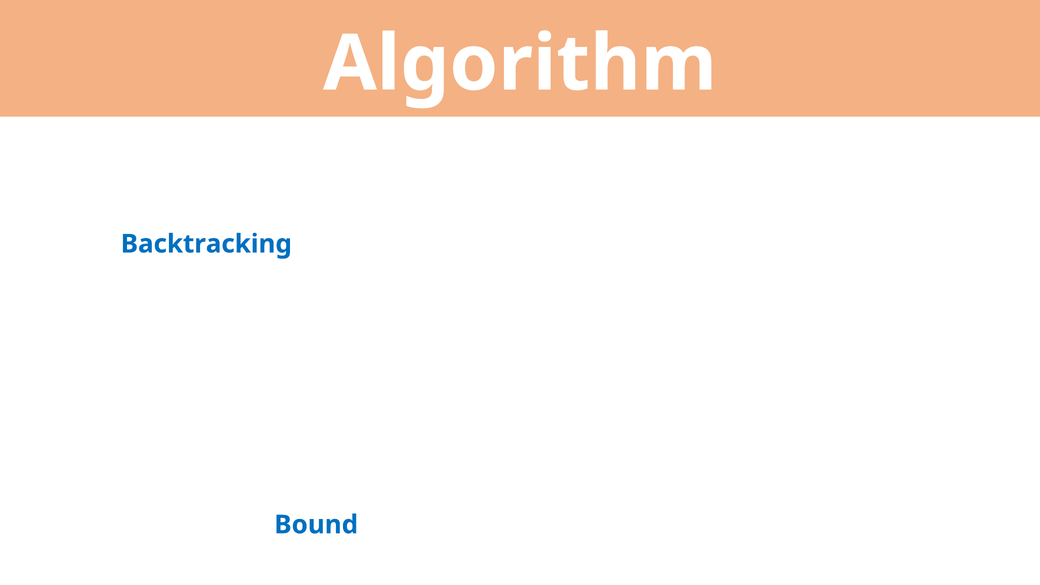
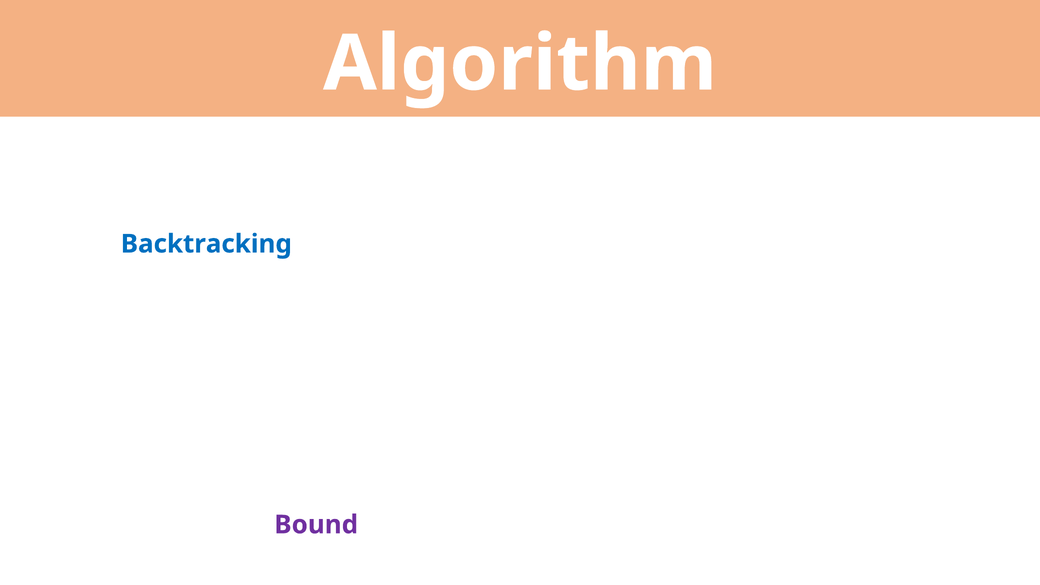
Bound colour: blue -> purple (316, 525)
